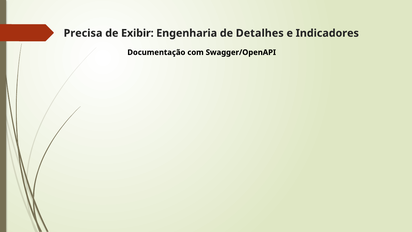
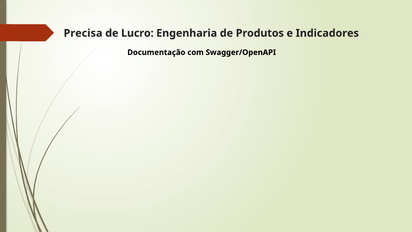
Exibir: Exibir -> Lucro (137, 33)
Detalhes: Detalhes -> Produtos (260, 33)
